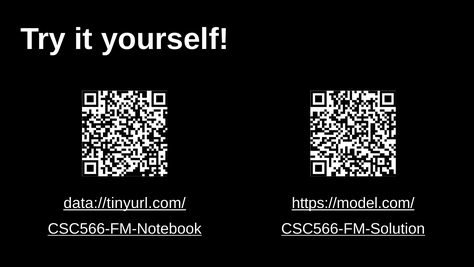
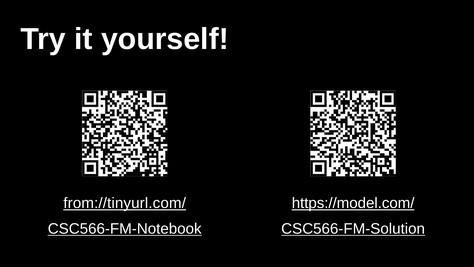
data://tinyurl.com/: data://tinyurl.com/ -> from://tinyurl.com/ (125, 203)
